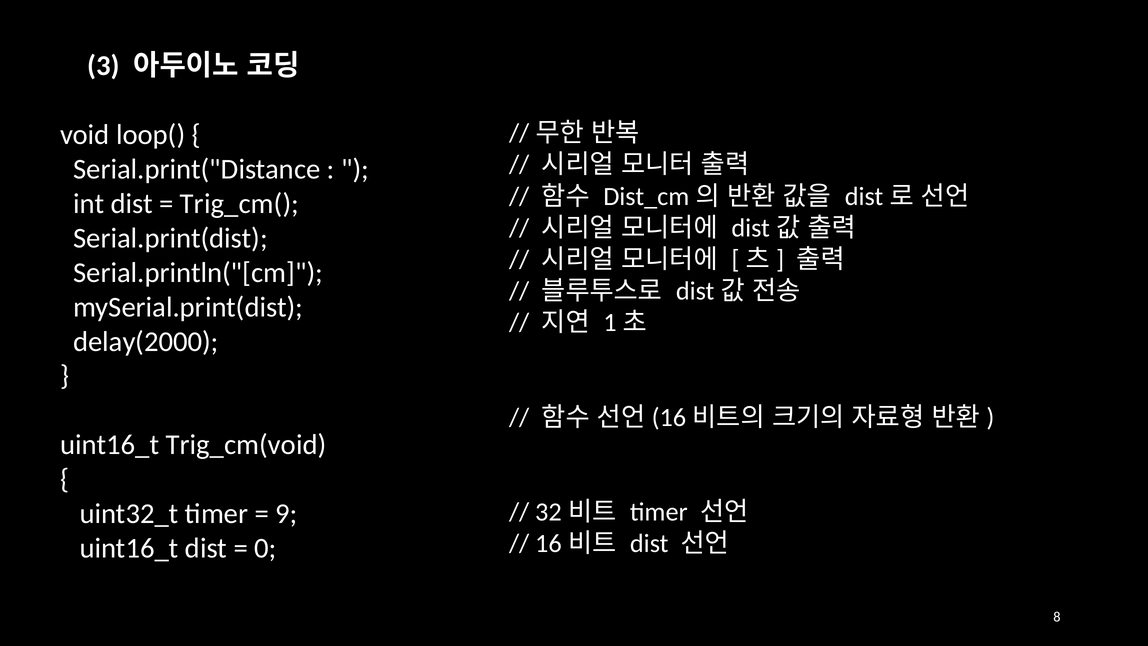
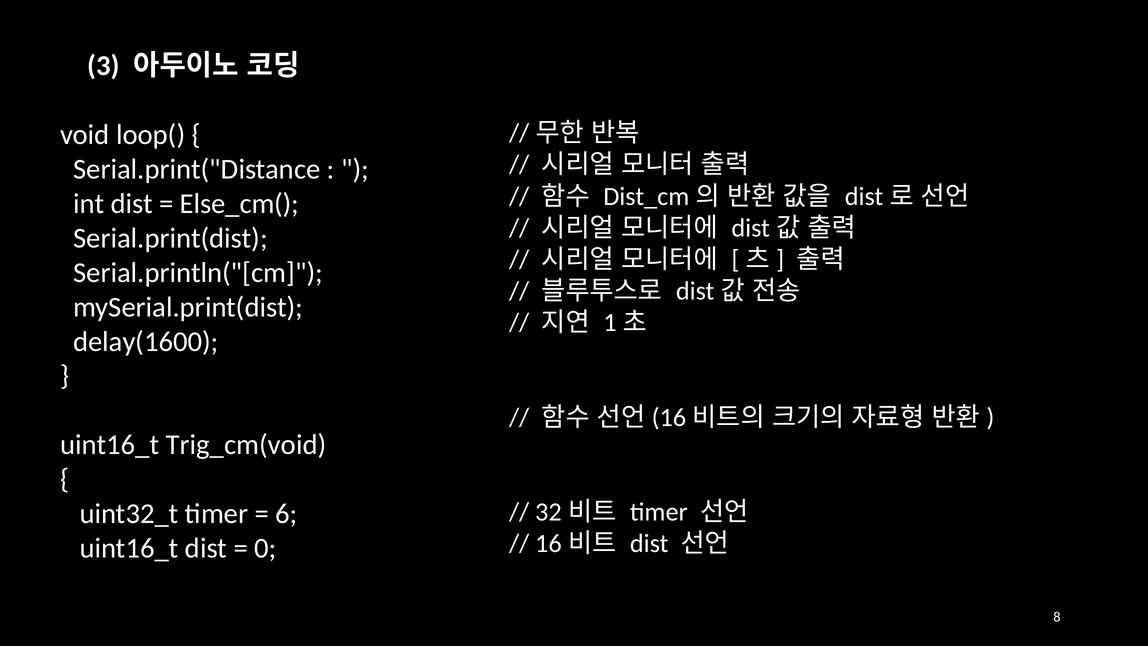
Trig_cm(: Trig_cm( -> Else_cm( (240, 204)
delay(2000: delay(2000 -> delay(1600 (146, 341)
9: 9 -> 6 (287, 514)
